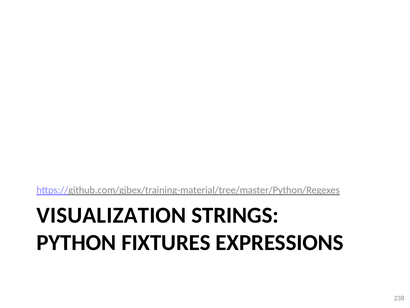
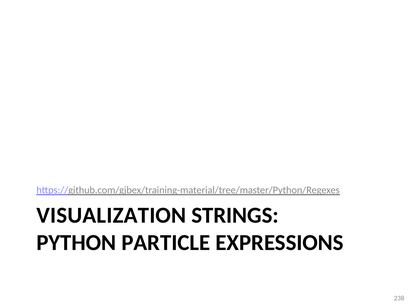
FIXTURES: FIXTURES -> PARTICLE (166, 242)
